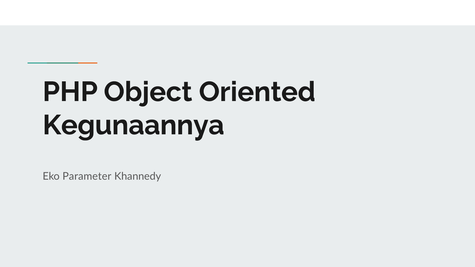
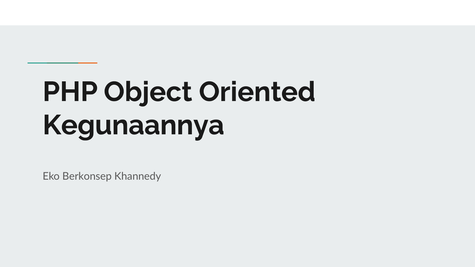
Parameter: Parameter -> Berkonsep (87, 177)
